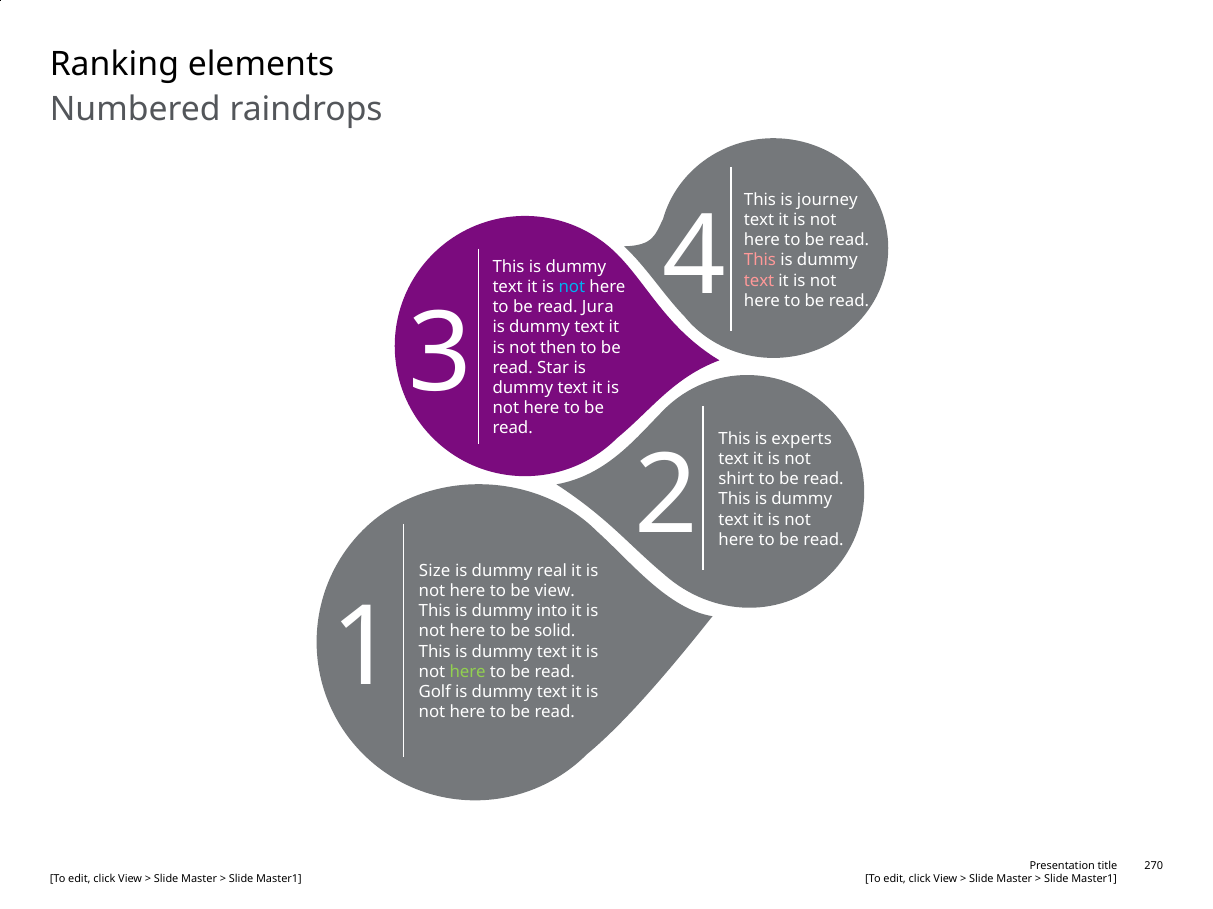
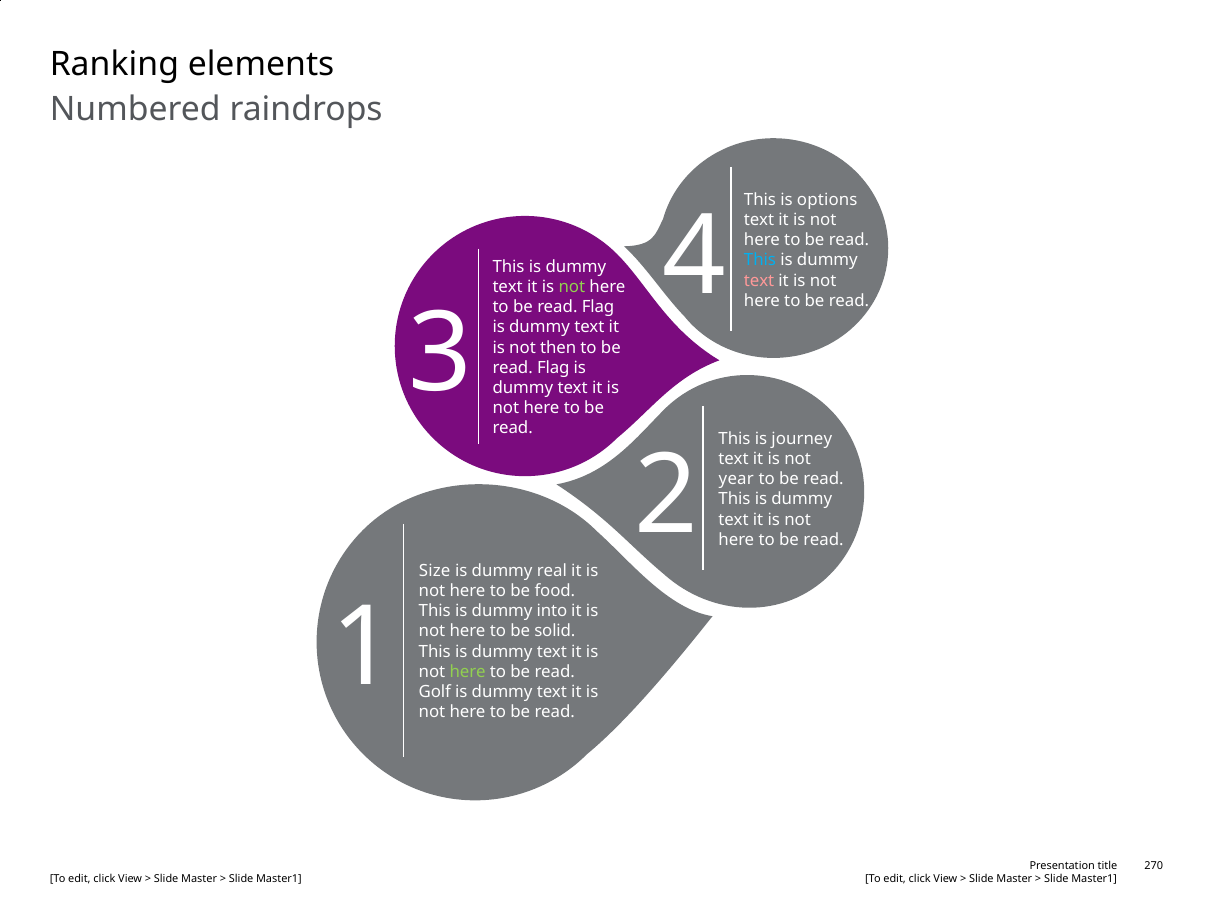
journey: journey -> options (827, 200)
This colour: pink -> light blue (760, 261)
not colour: light blue -> light green (572, 287)
Jura: Jura -> Flag (598, 307)
Star: Star -> Flag (553, 368)
experts: experts -> journey (802, 439)
shirt: shirt -> year (736, 480)
be view: view -> food (555, 591)
